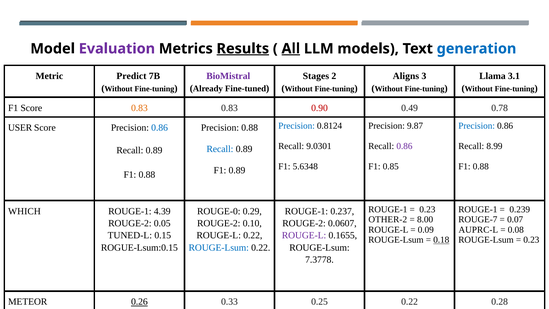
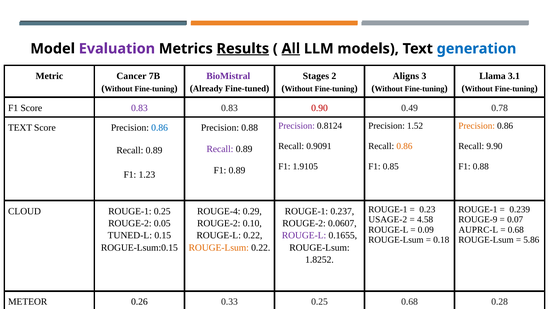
Predict: Predict -> Cancer (131, 76)
0.83 colour: orange -> purple (139, 108)
Precision colour: blue -> purple (297, 126)
9.87: 9.87 -> 1.52 (415, 126)
Precision colour: blue -> orange (477, 126)
USER: USER -> TEXT (20, 128)
9.0301: 9.0301 -> 0.9091 (319, 146)
0.86 colour: purple -> orange (404, 146)
8.99: 8.99 -> 9.90 (494, 146)
Recall colour: blue -> purple (220, 149)
5.6348: 5.6348 -> 1.9105 (305, 166)
0.88: 0.88 -> 1.23 (147, 174)
WHICH: WHICH -> CLOUD (25, 211)
ROUGE-1 4.39: 4.39 -> 0.25 (162, 211)
ROUGE-0: ROUGE-0 -> ROUGE-4 (219, 211)
OTHER-2: OTHER-2 -> USAGE-2 (388, 219)
8.00: 8.00 -> 4.58 (425, 219)
ROUGE-7: ROUGE-7 -> ROUGE-9 (478, 219)
0.08: 0.08 -> 0.68 (516, 230)
0.18 underline: present -> none (441, 240)
0.23: 0.23 -> 5.86 (531, 240)
ROUGE-Lsum colour: blue -> orange (219, 247)
7.3778: 7.3778 -> 1.8252 (320, 260)
0.26 underline: present -> none (139, 302)
0.25 0.22: 0.22 -> 0.68 (410, 302)
